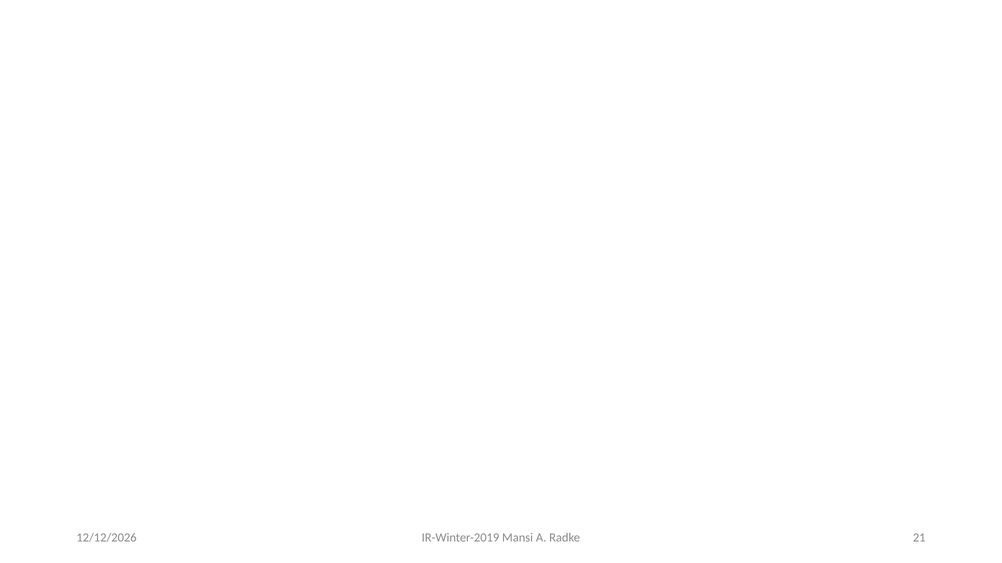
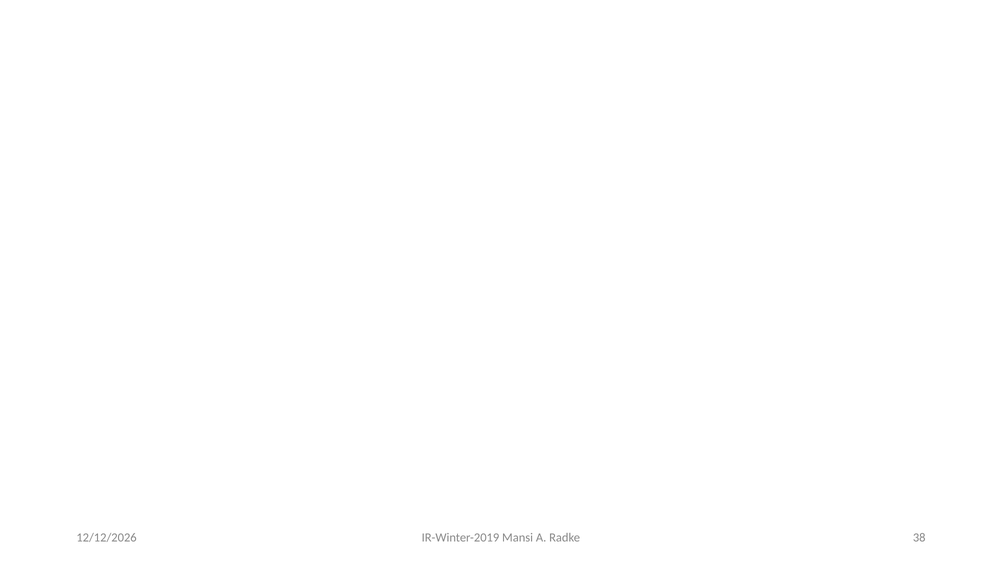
21: 21 -> 38 (919, 538)
